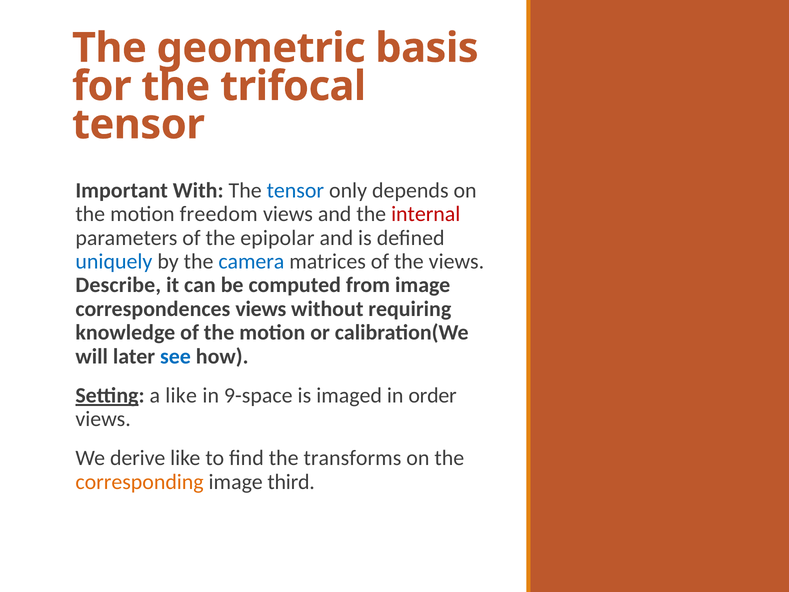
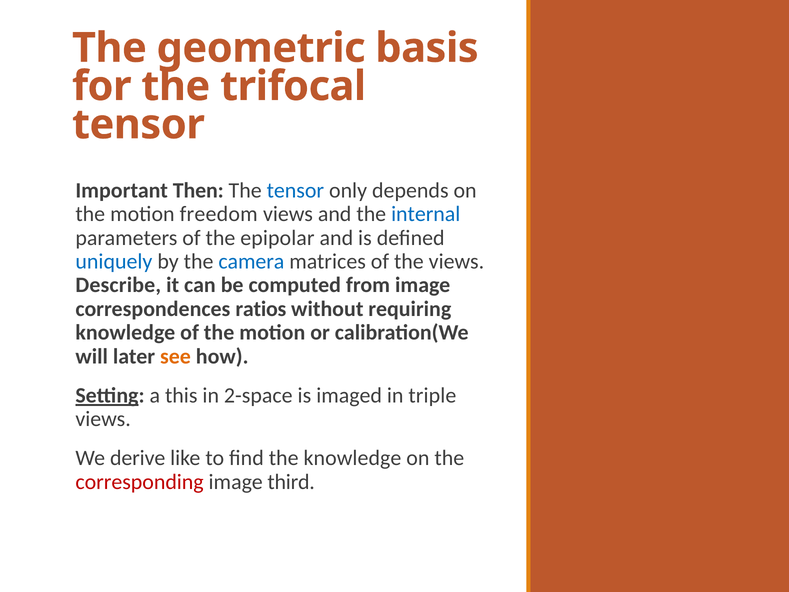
With: With -> Then (198, 190)
internal colour: red -> blue (426, 214)
correspondences views: views -> ratios (261, 309)
see colour: blue -> orange (175, 356)
a like: like -> this (181, 395)
9-space: 9-space -> 2-space (258, 395)
order: order -> triple (432, 395)
the transforms: transforms -> knowledge (352, 458)
corresponding colour: orange -> red (140, 482)
